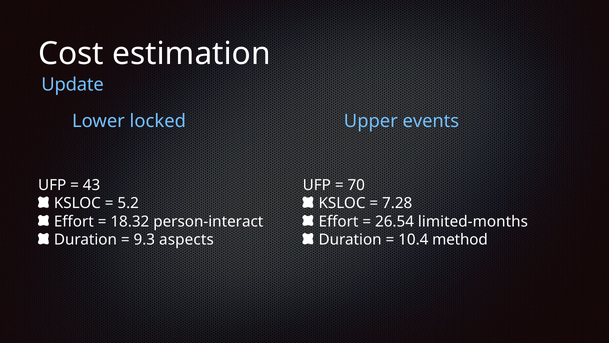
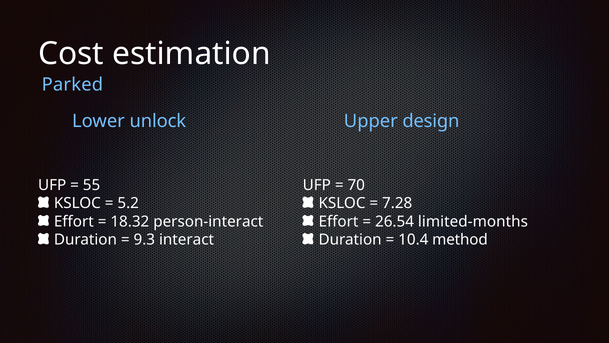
Update: Update -> Parked (72, 84)
locked: locked -> unlock (158, 121)
events: events -> design (431, 121)
43: 43 -> 55 (92, 185)
aspects: aspects -> interact (187, 240)
